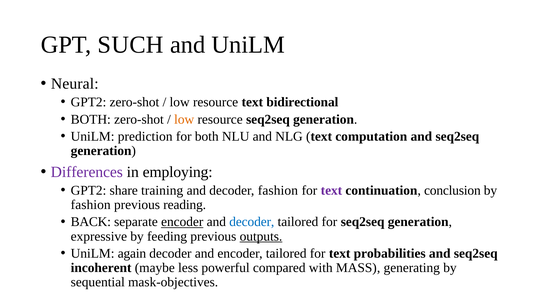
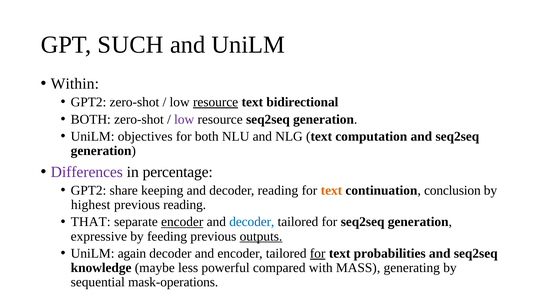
Neural: Neural -> Within (75, 84)
resource underline: none -> present (216, 102)
low colour: orange -> purple (184, 119)
prediction: prediction -> objectives (145, 137)
employing: employing -> percentage (178, 172)
training: training -> keeping (162, 191)
decoder fashion: fashion -> reading (278, 191)
text colour: purple -> orange (331, 191)
fashion: fashion -> highest (91, 205)
BACK: BACK -> THAT (91, 222)
for underline: none -> present (318, 254)
incoherent: incoherent -> knowledge (101, 268)
mask-objectives: mask-objectives -> mask-operations (173, 283)
